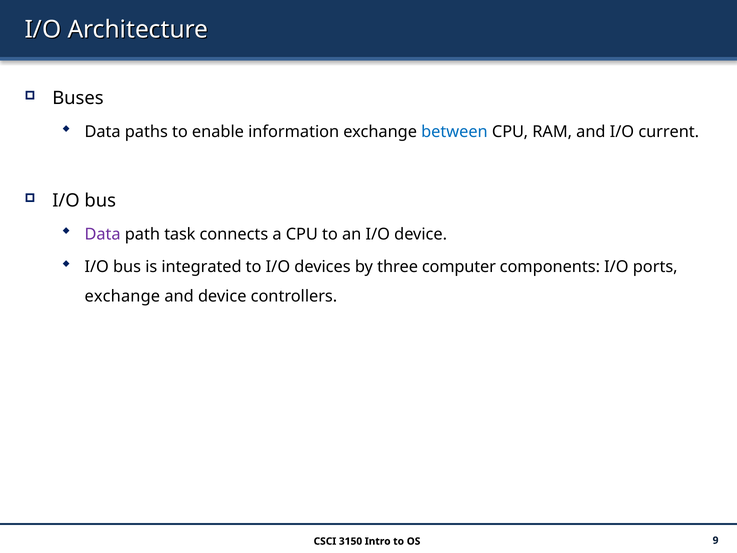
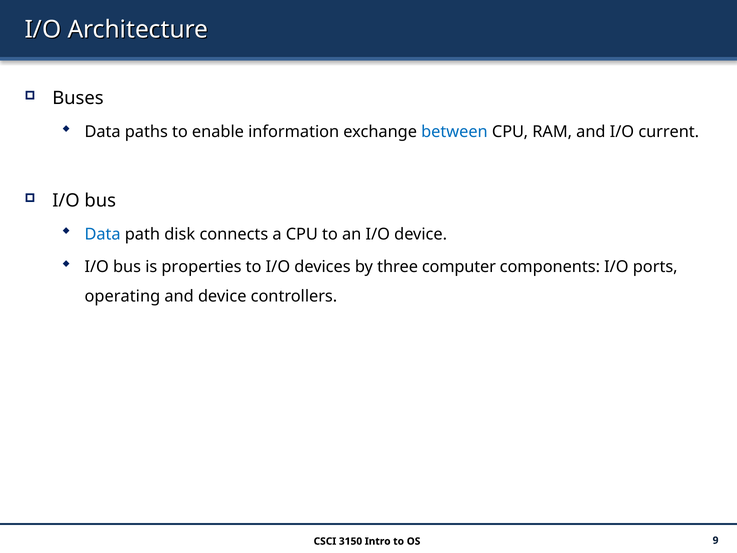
Data colour: purple -> blue (103, 234)
task: task -> disk (180, 234)
integrated: integrated -> properties (201, 267)
exchange: exchange -> operating (122, 296)
